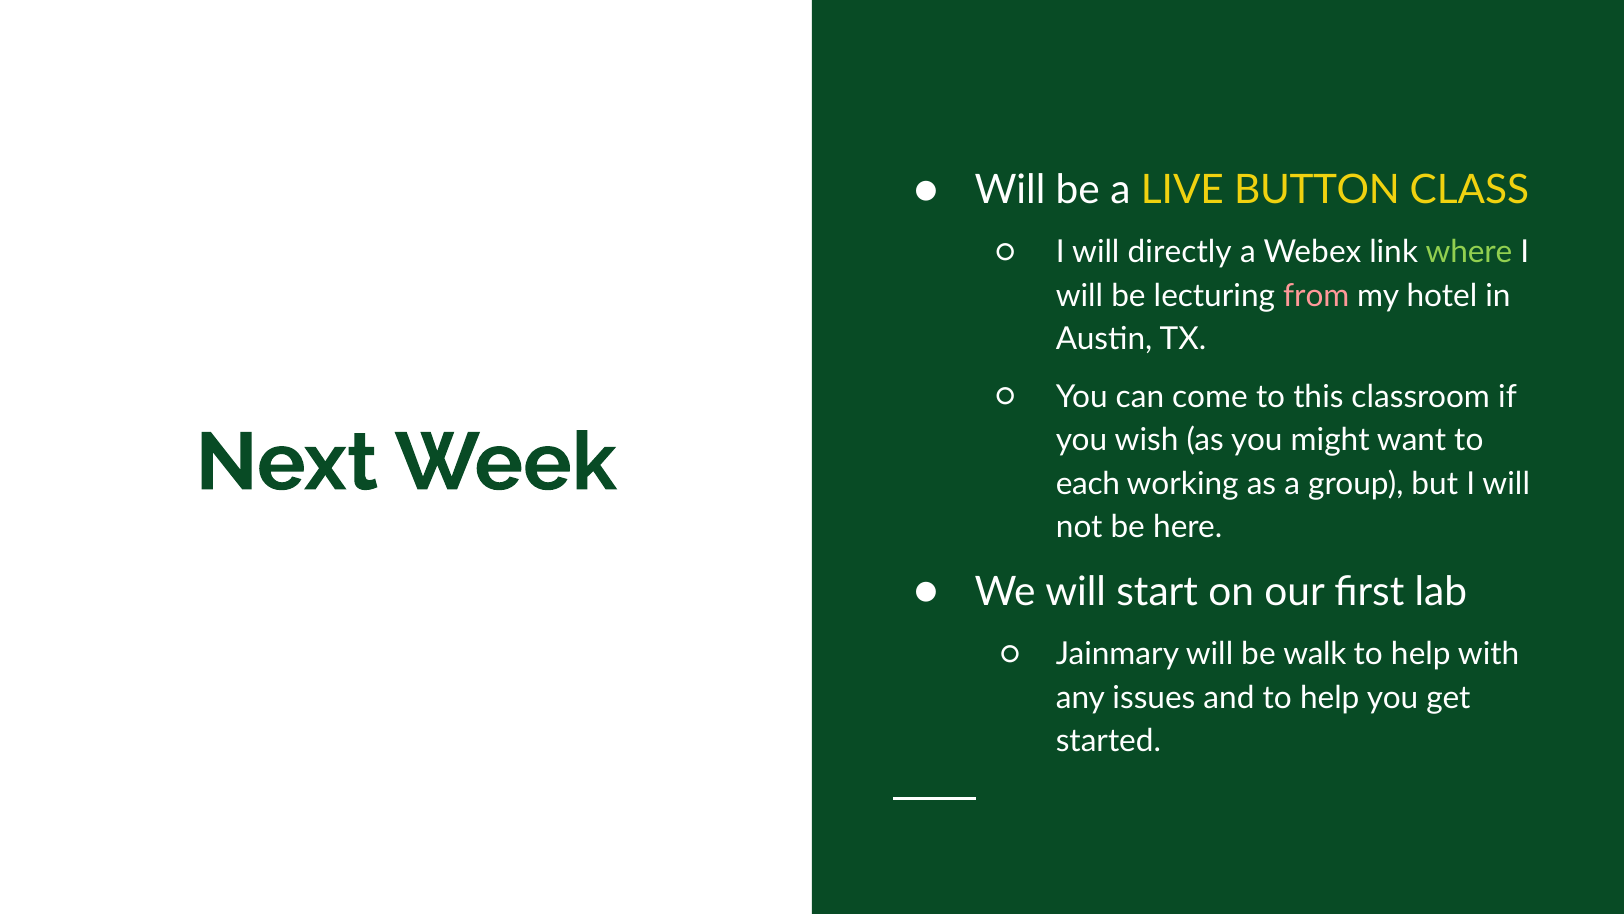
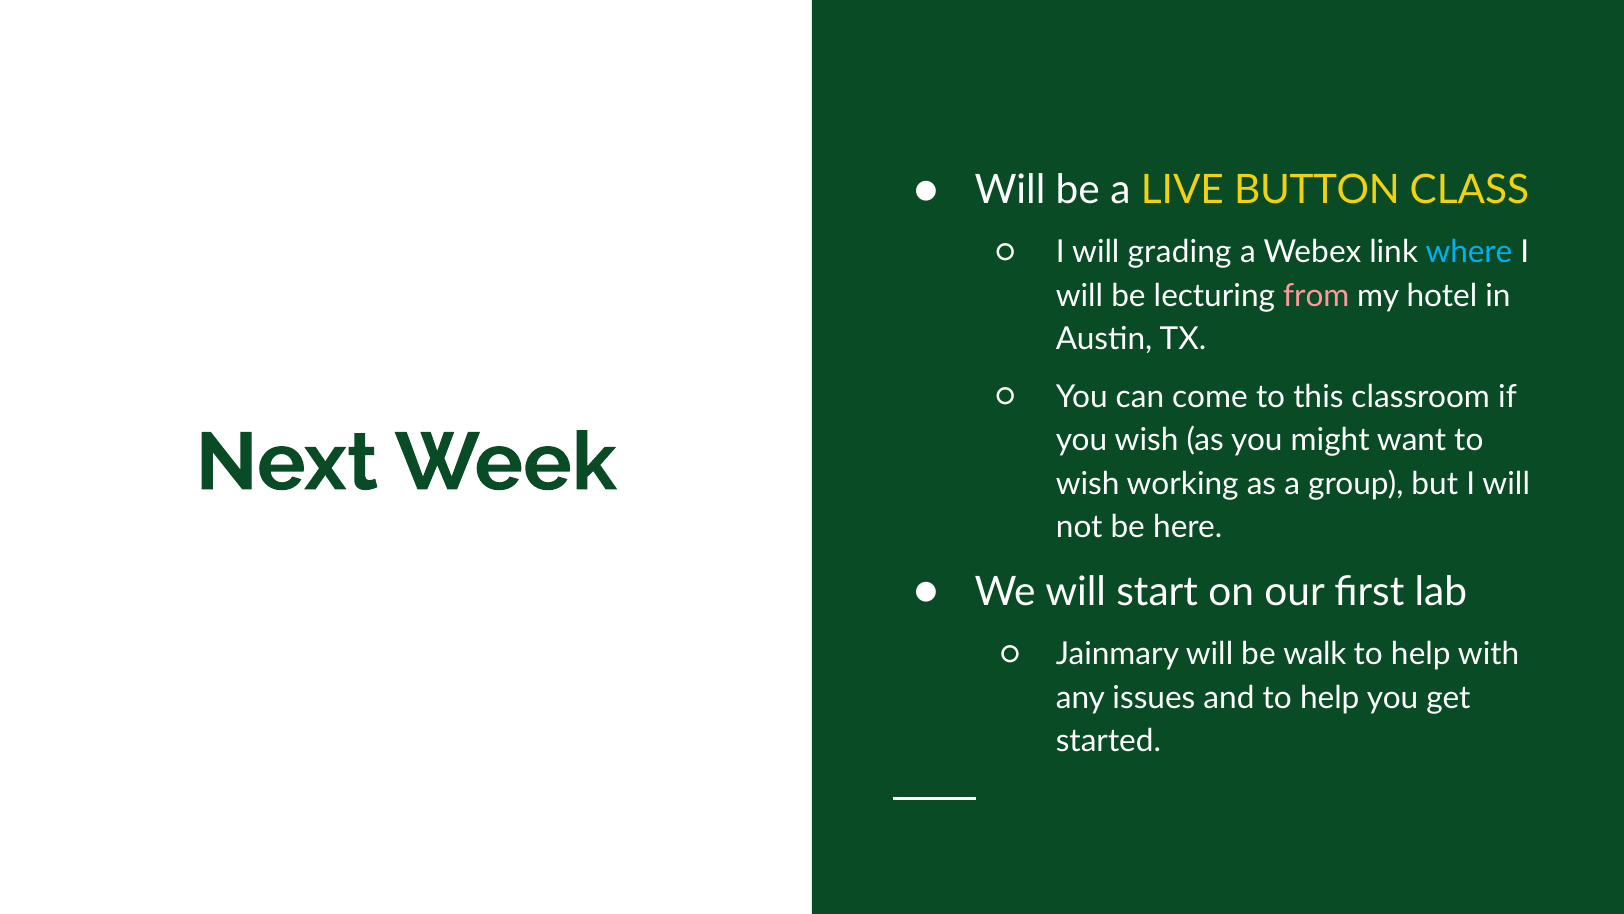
directly: directly -> grading (1180, 252)
where colour: light green -> light blue (1469, 252)
each: each -> wish (1088, 483)
